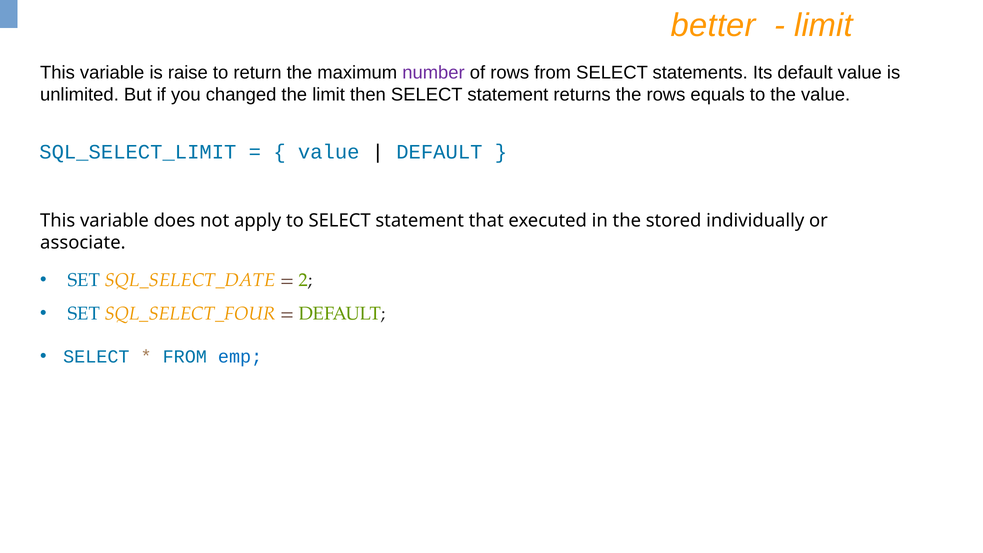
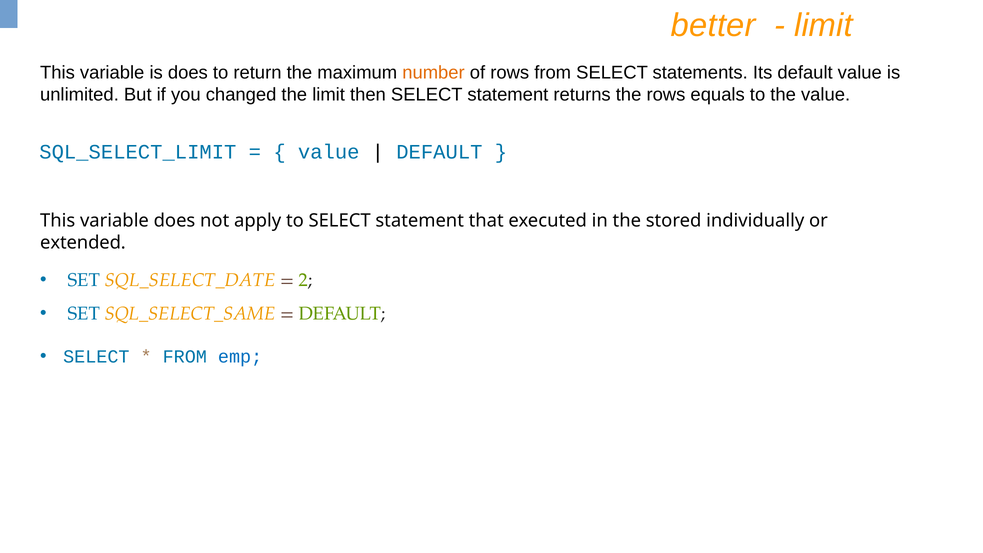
is raise: raise -> does (188, 73)
number colour: purple -> orange (434, 73)
associate: associate -> extended (83, 243)
SQL_SELECT_FOUR: SQL_SELECT_FOUR -> SQL_SELECT_SAME (190, 313)
